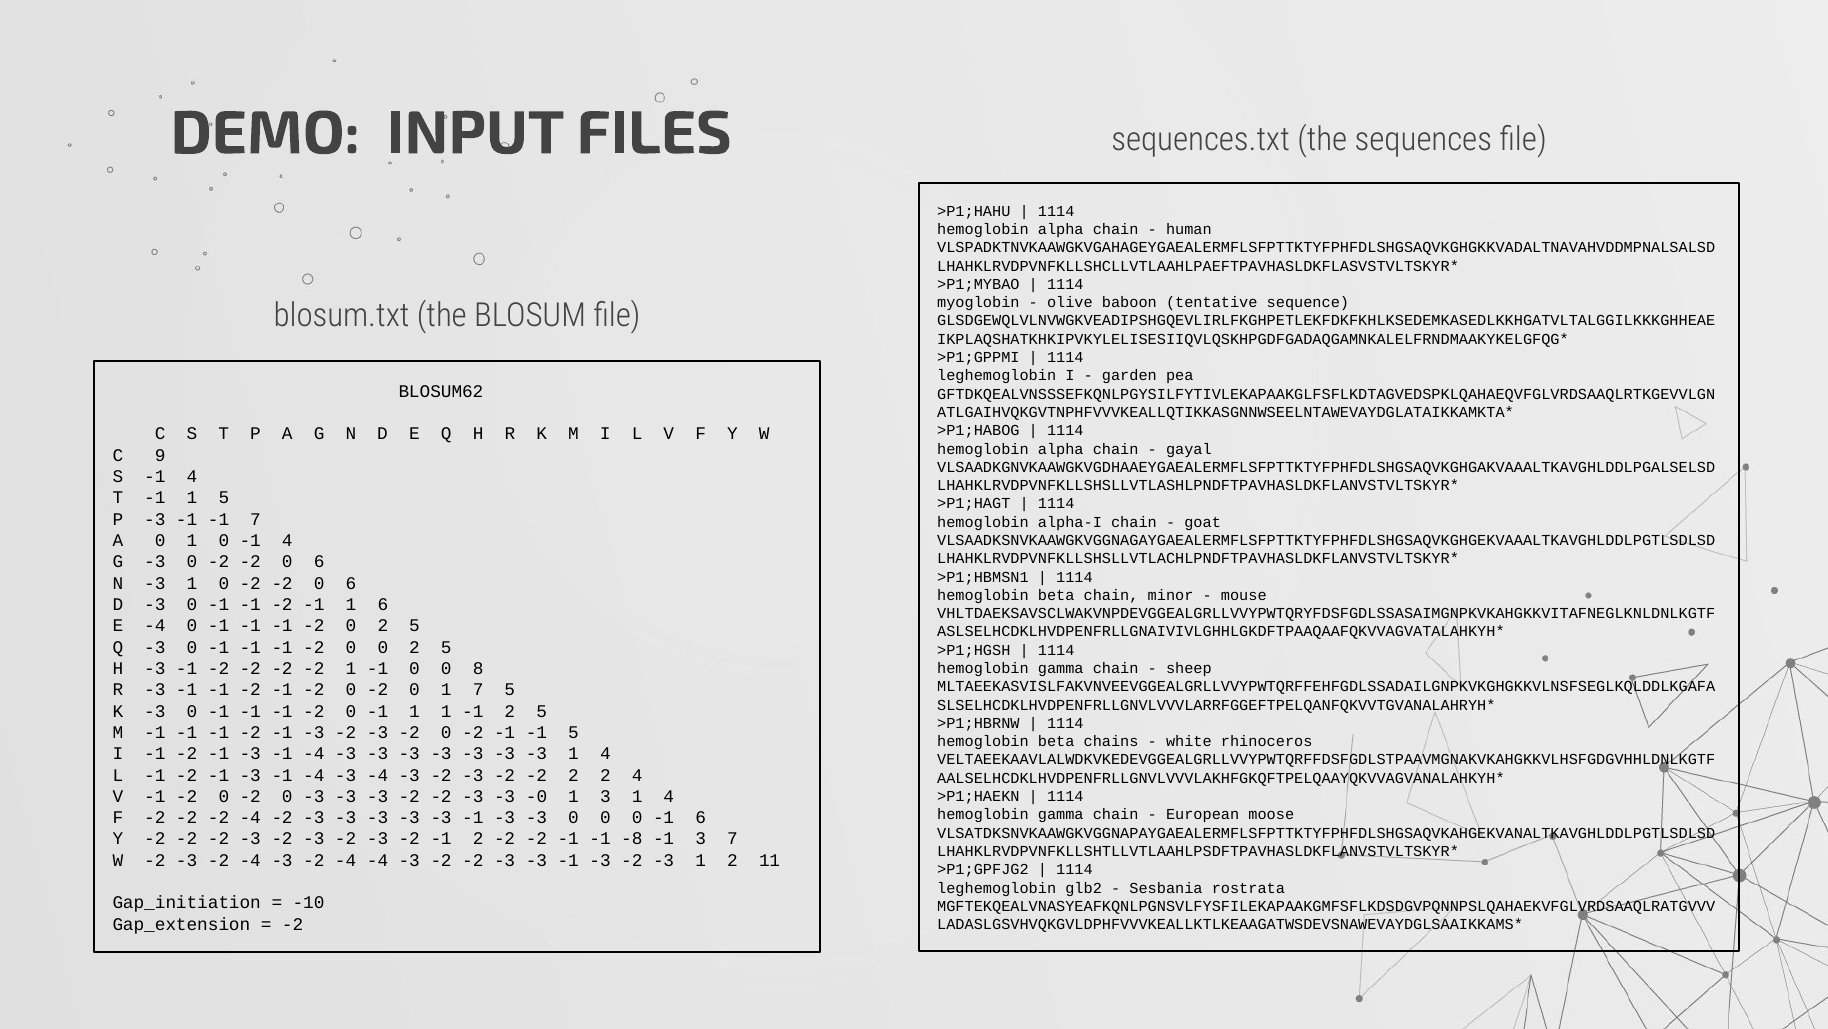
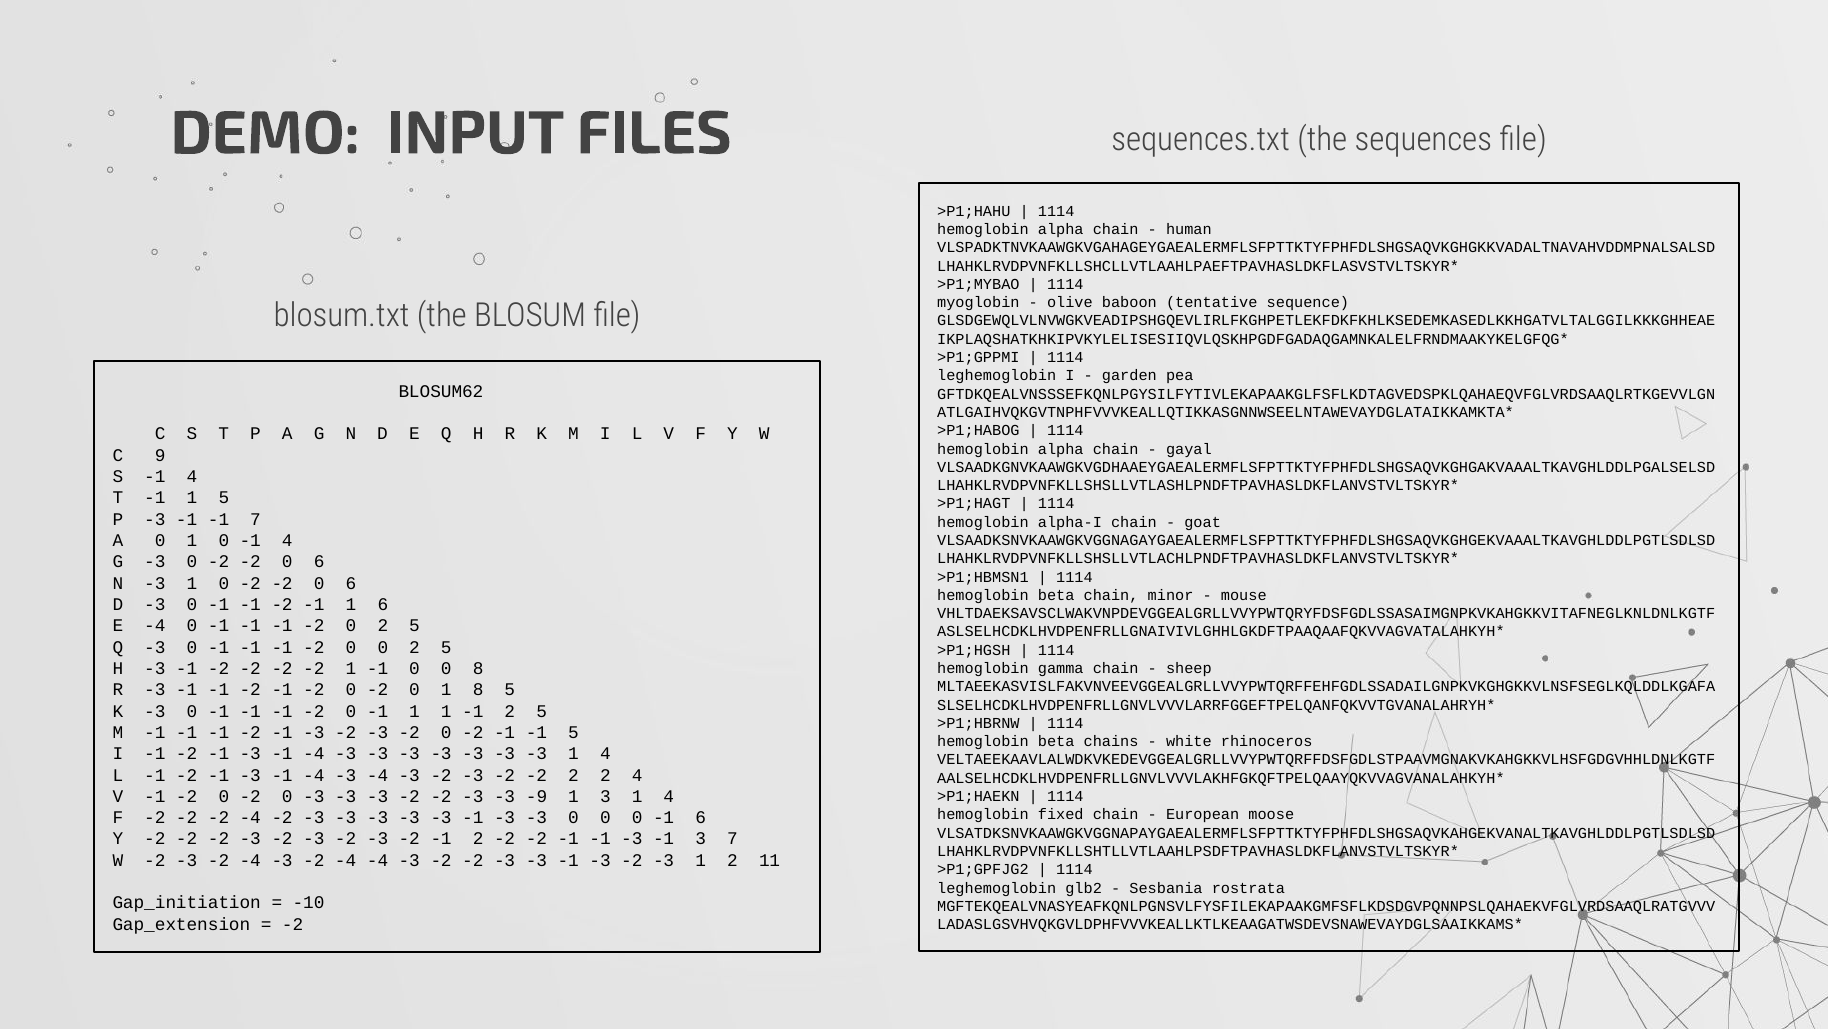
1 7: 7 -> 8 (478, 689)
-0: -0 -> -9 (537, 796)
gamma: gamma -> fixed (1061, 814)
-1 -1 -8: -8 -> -3 (632, 839)
